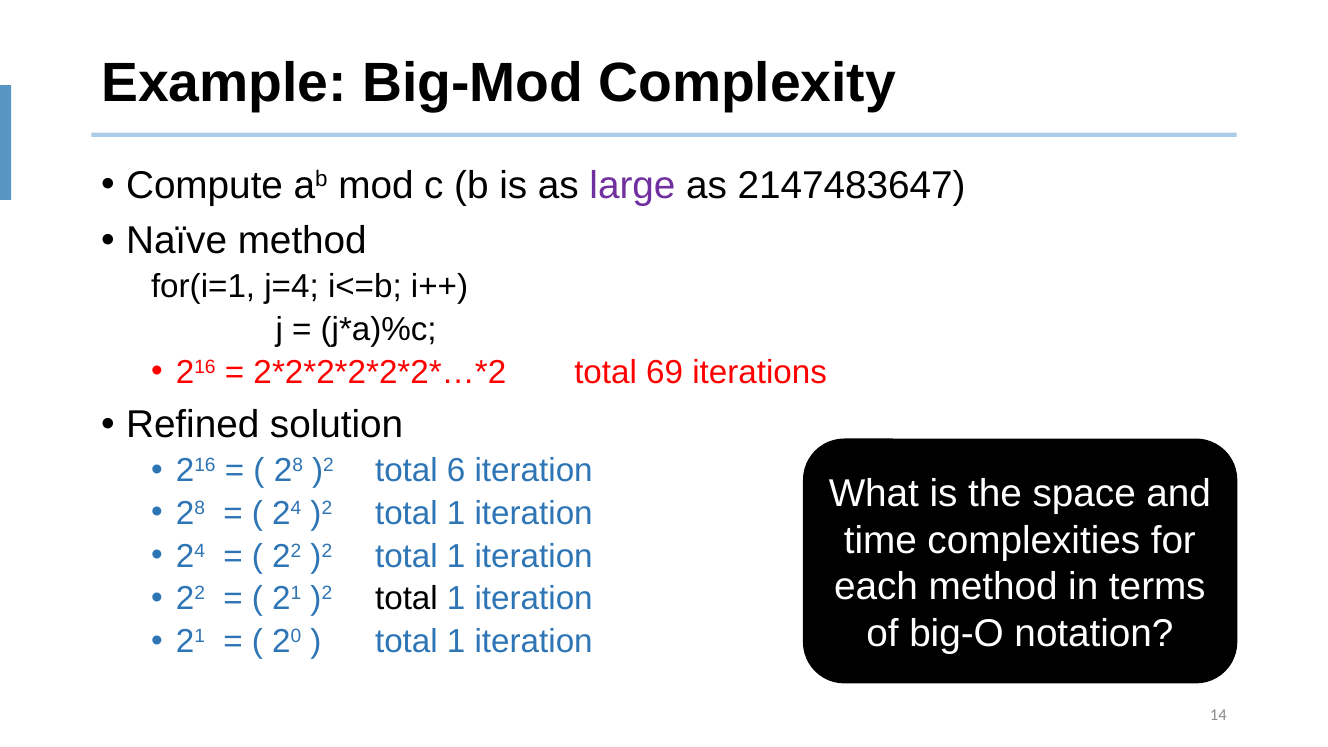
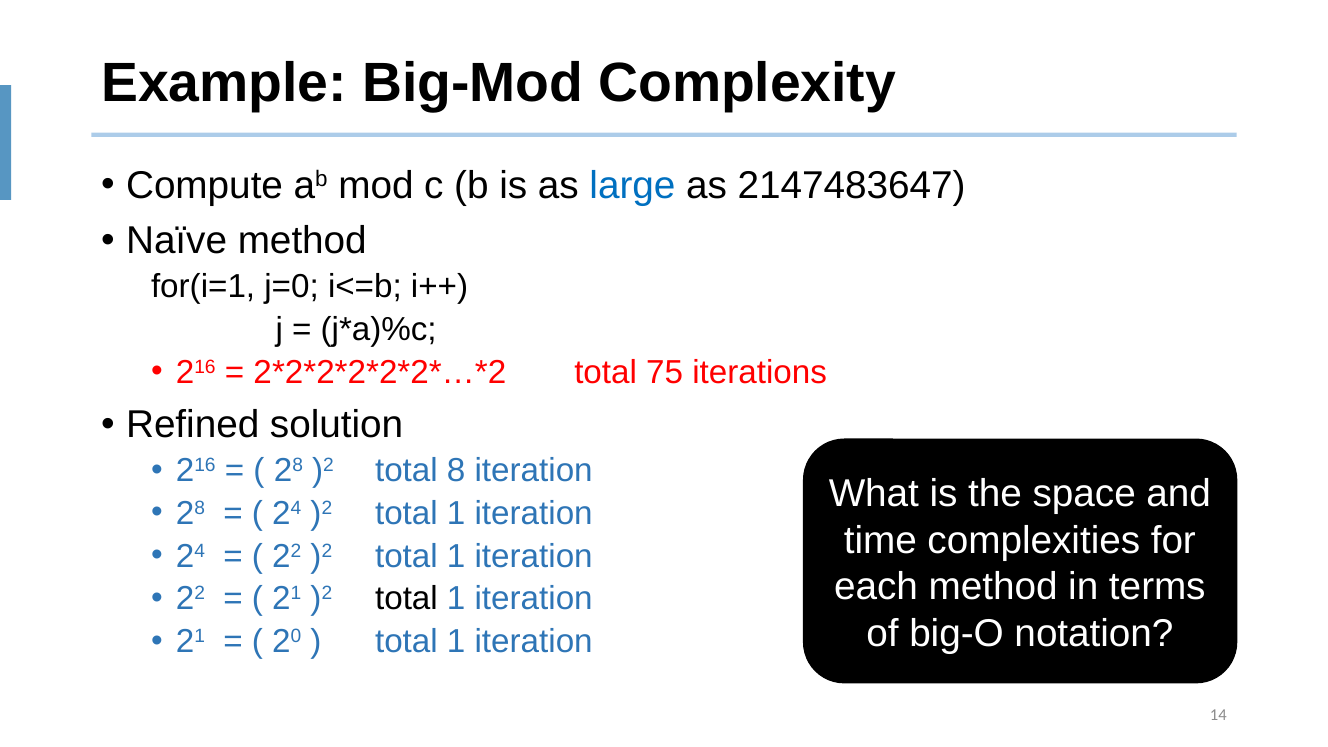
large colour: purple -> blue (632, 185)
j=4: j=4 -> j=0 (292, 287)
69: 69 -> 75 (665, 372)
6: 6 -> 8 (456, 471)
